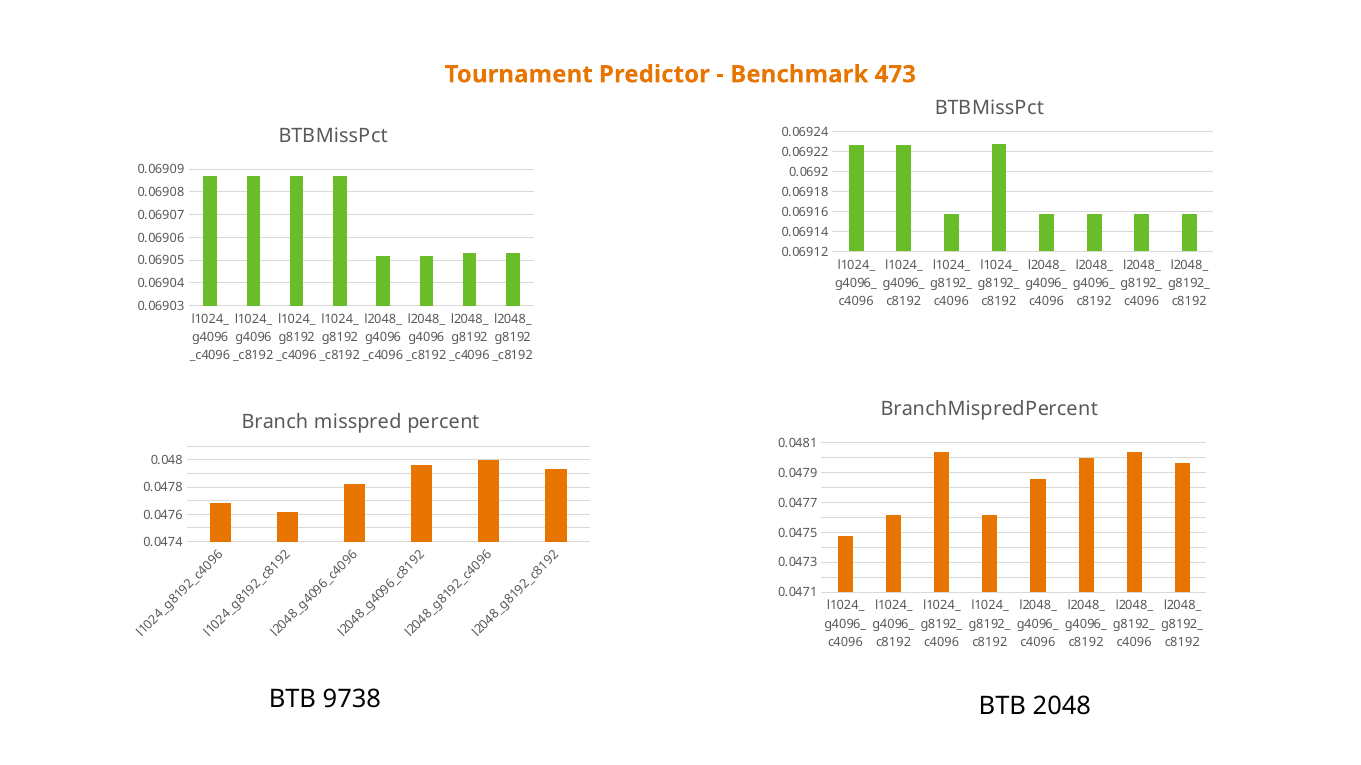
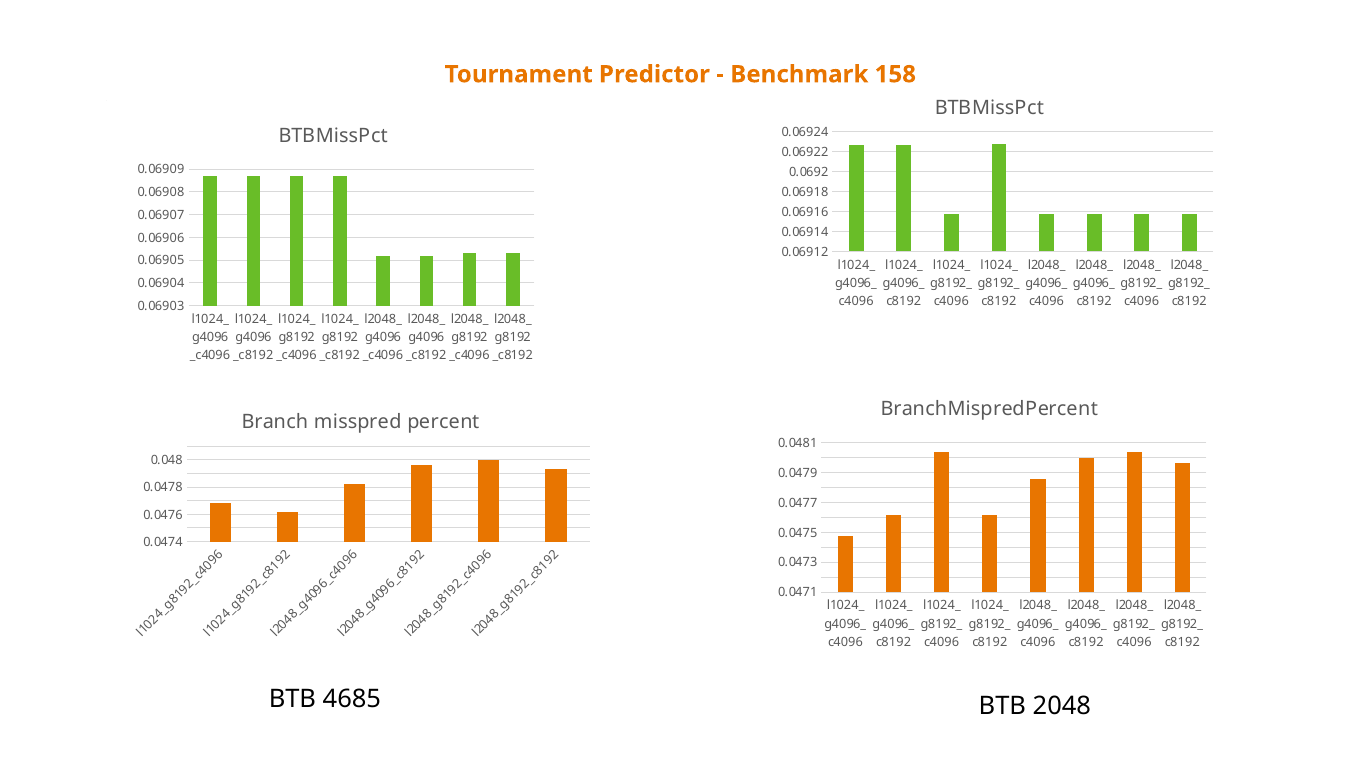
473: 473 -> 158 (895, 74)
9738: 9738 -> 4685 (352, 700)
